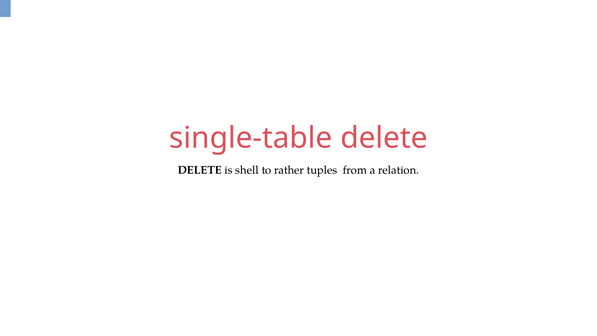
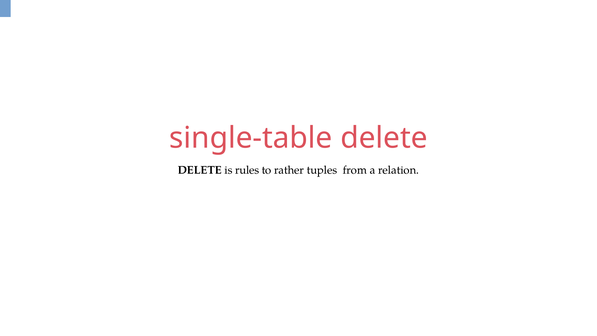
shell: shell -> rules (247, 170)
